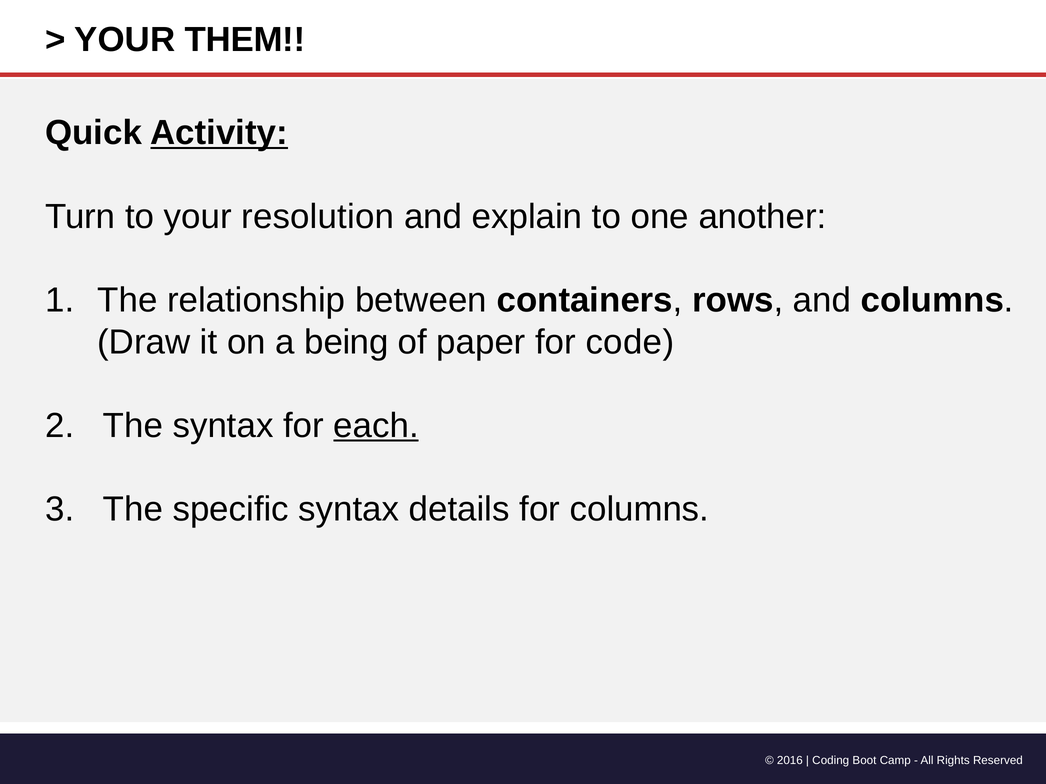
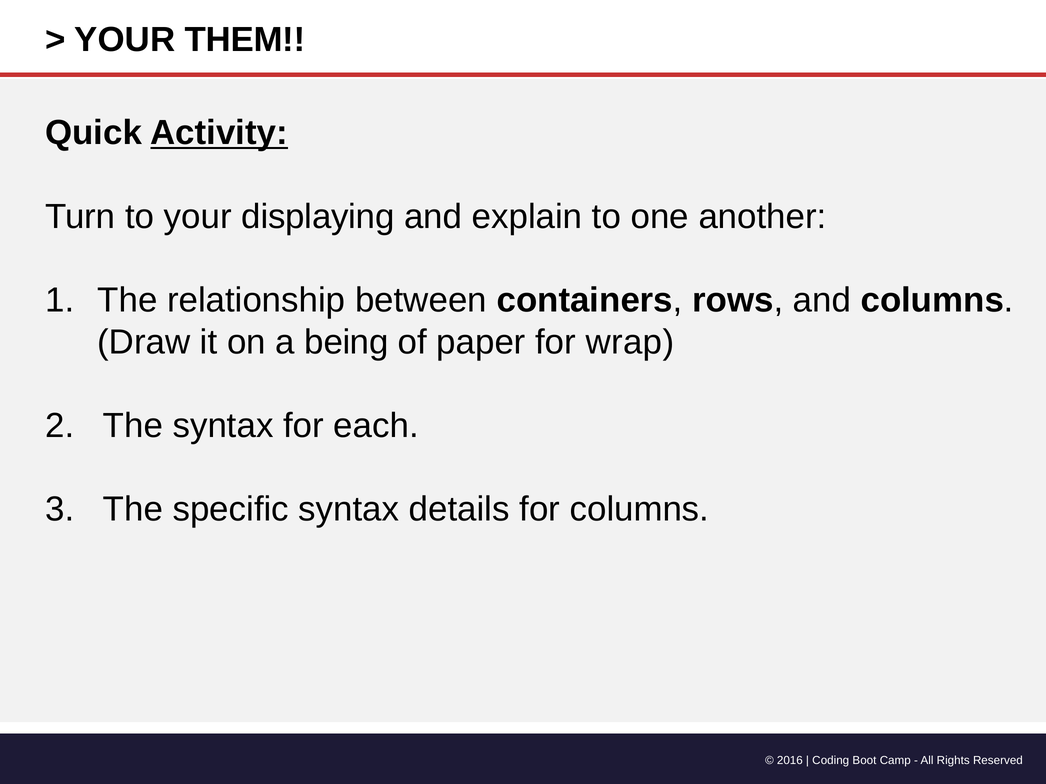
resolution: resolution -> displaying (318, 217)
code: code -> wrap (630, 342)
each underline: present -> none (376, 426)
